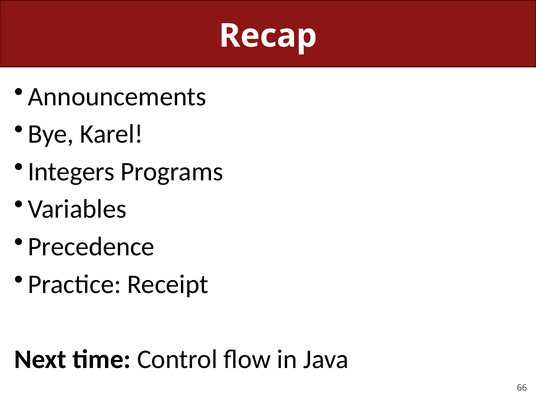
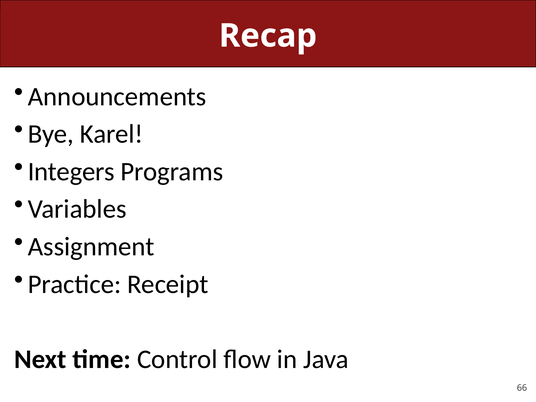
Precedence: Precedence -> Assignment (91, 247)
